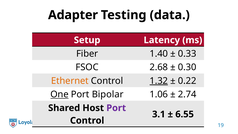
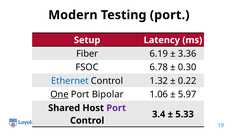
Adapter: Adapter -> Modern (73, 15)
Testing data: data -> port (170, 15)
1.40: 1.40 -> 6.19 (159, 54)
0.33: 0.33 -> 3.36 (187, 54)
2.68: 2.68 -> 6.78 (159, 67)
Ethernet colour: orange -> blue (70, 81)
1.32 underline: present -> none (159, 81)
2.74: 2.74 -> 5.97 (187, 94)
3.1: 3.1 -> 3.4 (159, 114)
6.55: 6.55 -> 5.33 (185, 114)
